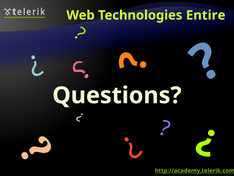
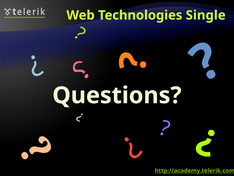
Entire: Entire -> Single (206, 15)
